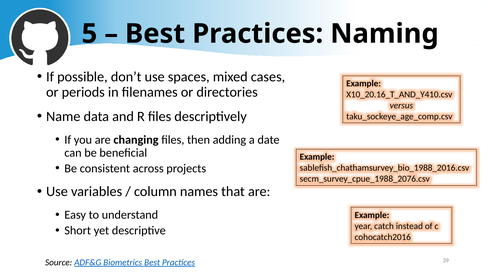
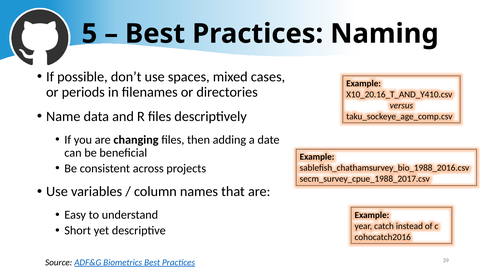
secm_survey_cpue_1988_2076.csv: secm_survey_cpue_1988_2076.csv -> secm_survey_cpue_1988_2017.csv (365, 179)
